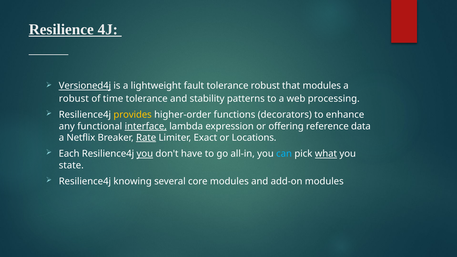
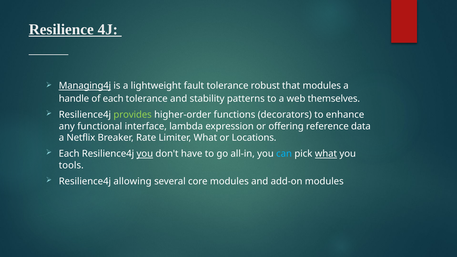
Versioned4j: Versioned4j -> Managing4j (85, 86)
robust: robust -> handle (74, 99)
of time: time -> each (113, 99)
processing: processing -> themselves (334, 99)
provides colour: yellow -> light green (133, 115)
interface underline: present -> none (146, 126)
Rate underline: present -> none (146, 138)
Limiter Exact: Exact -> What (205, 138)
state: state -> tools (71, 165)
knowing: knowing -> allowing (133, 181)
